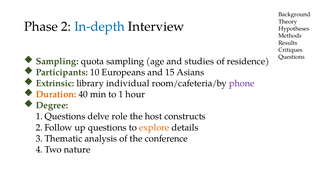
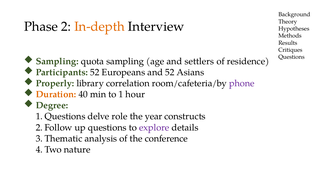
In-depth colour: blue -> orange (99, 26)
studies: studies -> settlers (199, 61)
Participants 10: 10 -> 52 (95, 72)
and 15: 15 -> 52 (170, 72)
Extrinsic: Extrinsic -> Properly (55, 83)
individual: individual -> correlation (128, 83)
host: host -> year (154, 117)
explore colour: orange -> purple (154, 128)
